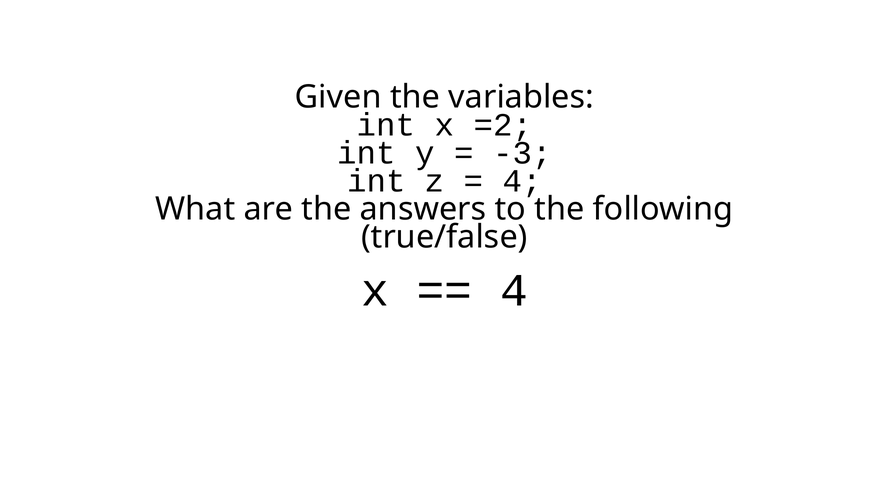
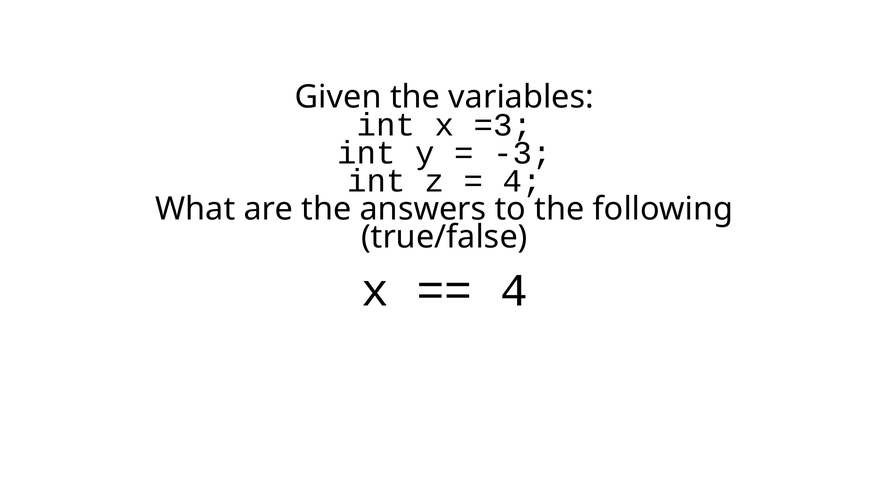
=2: =2 -> =3 (503, 125)
